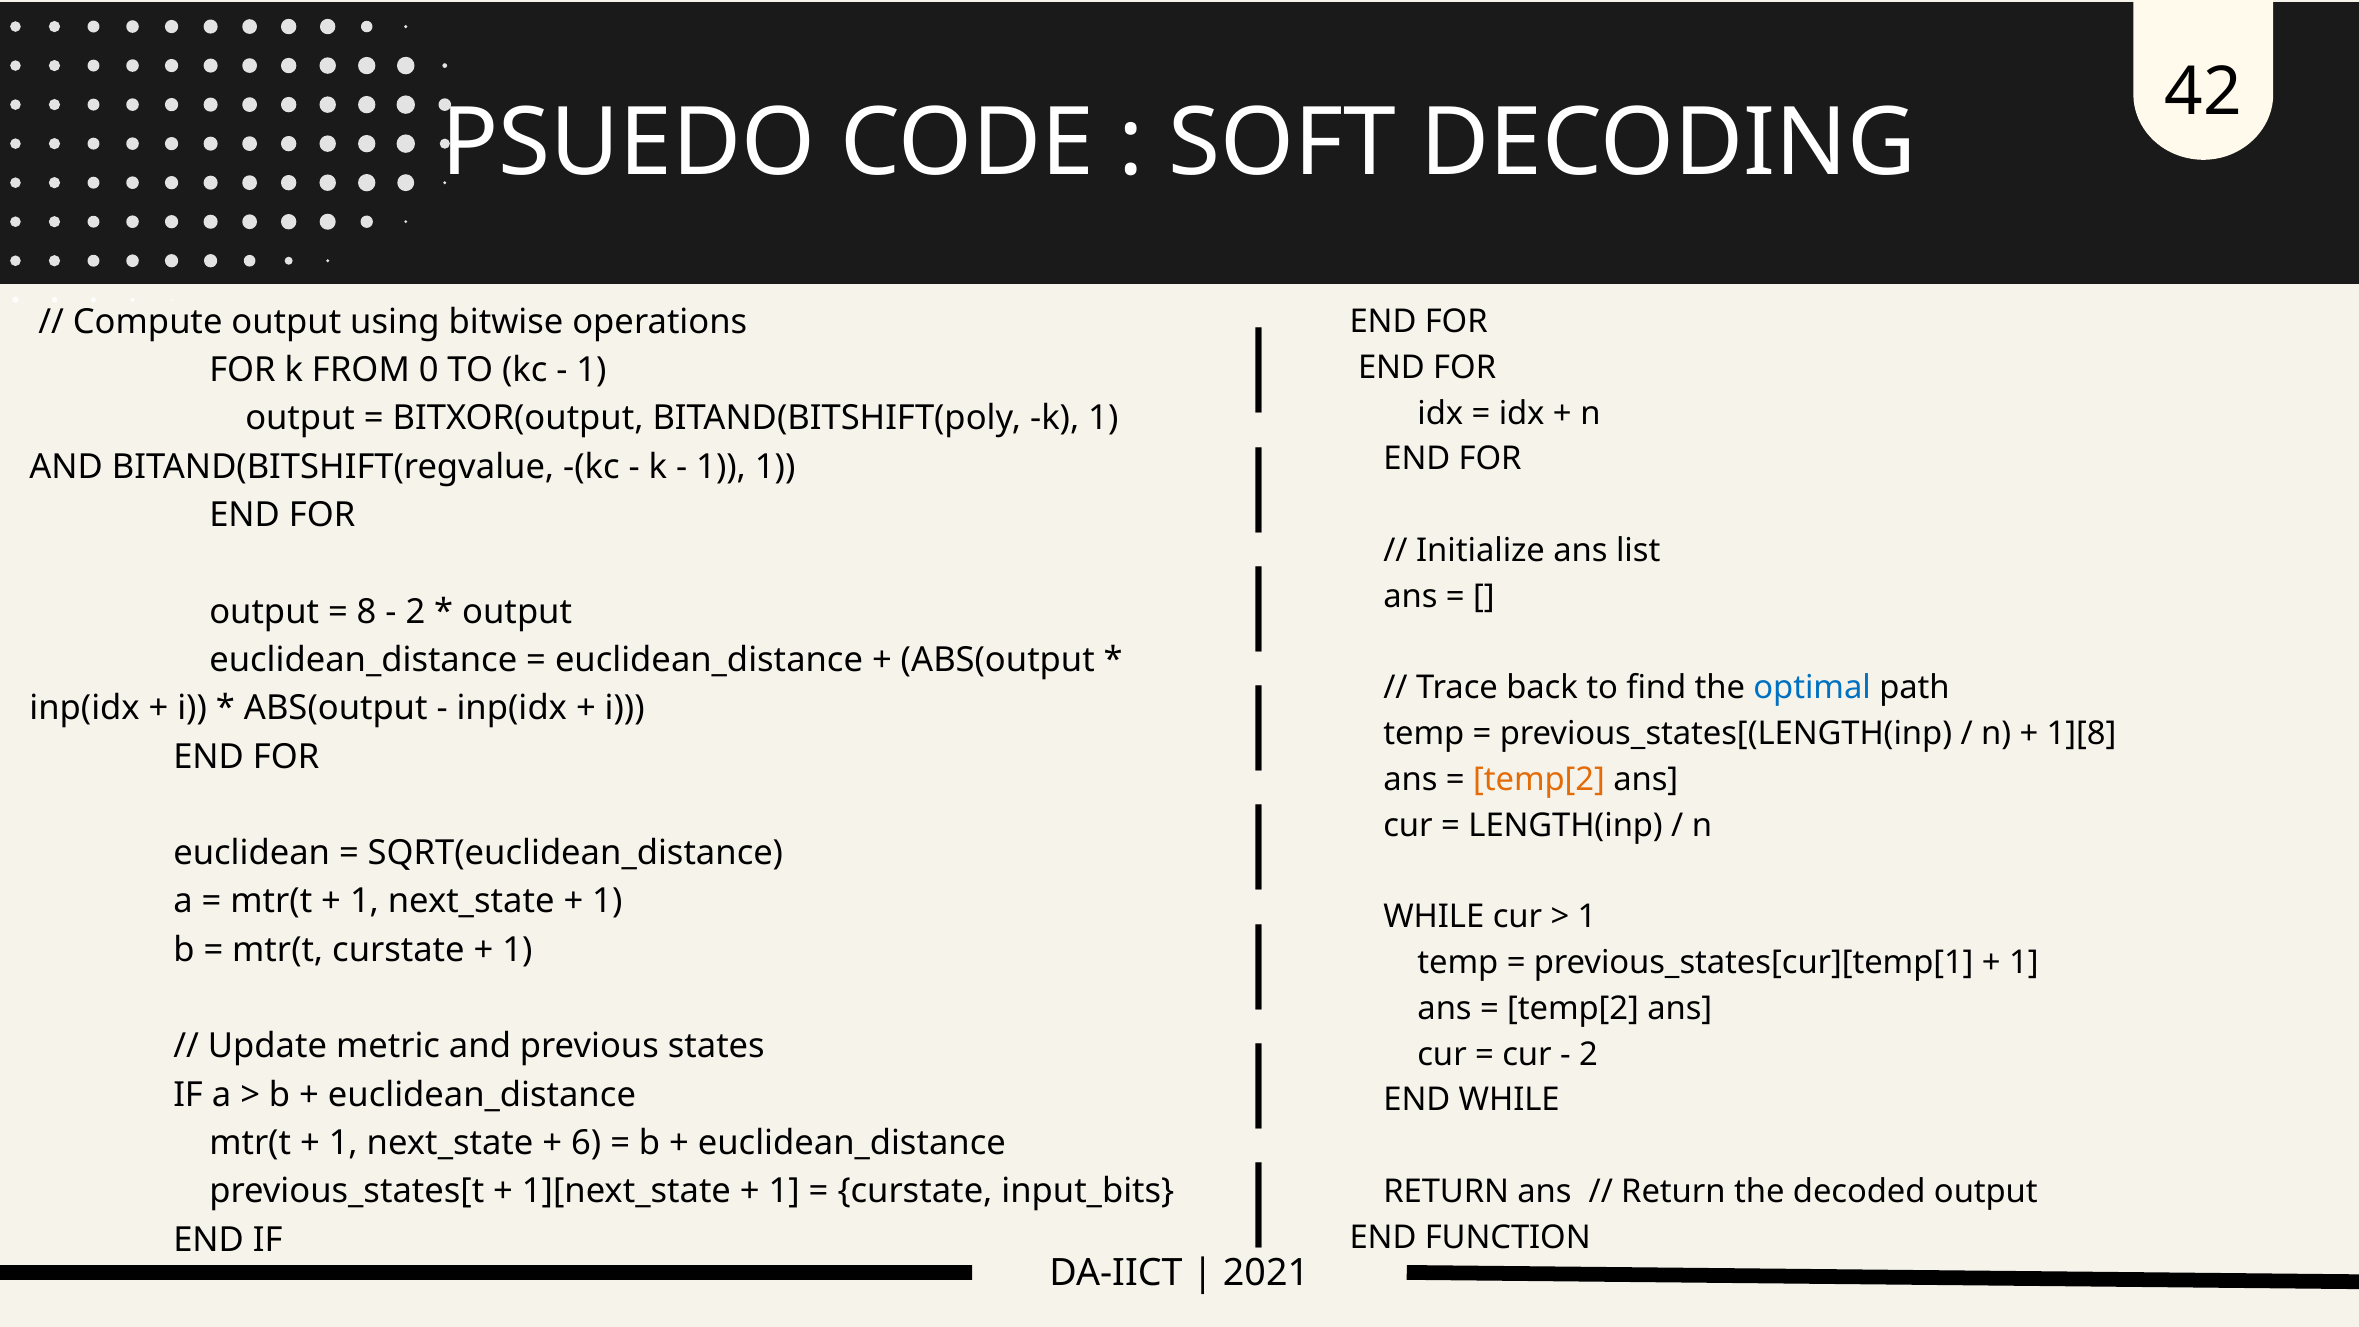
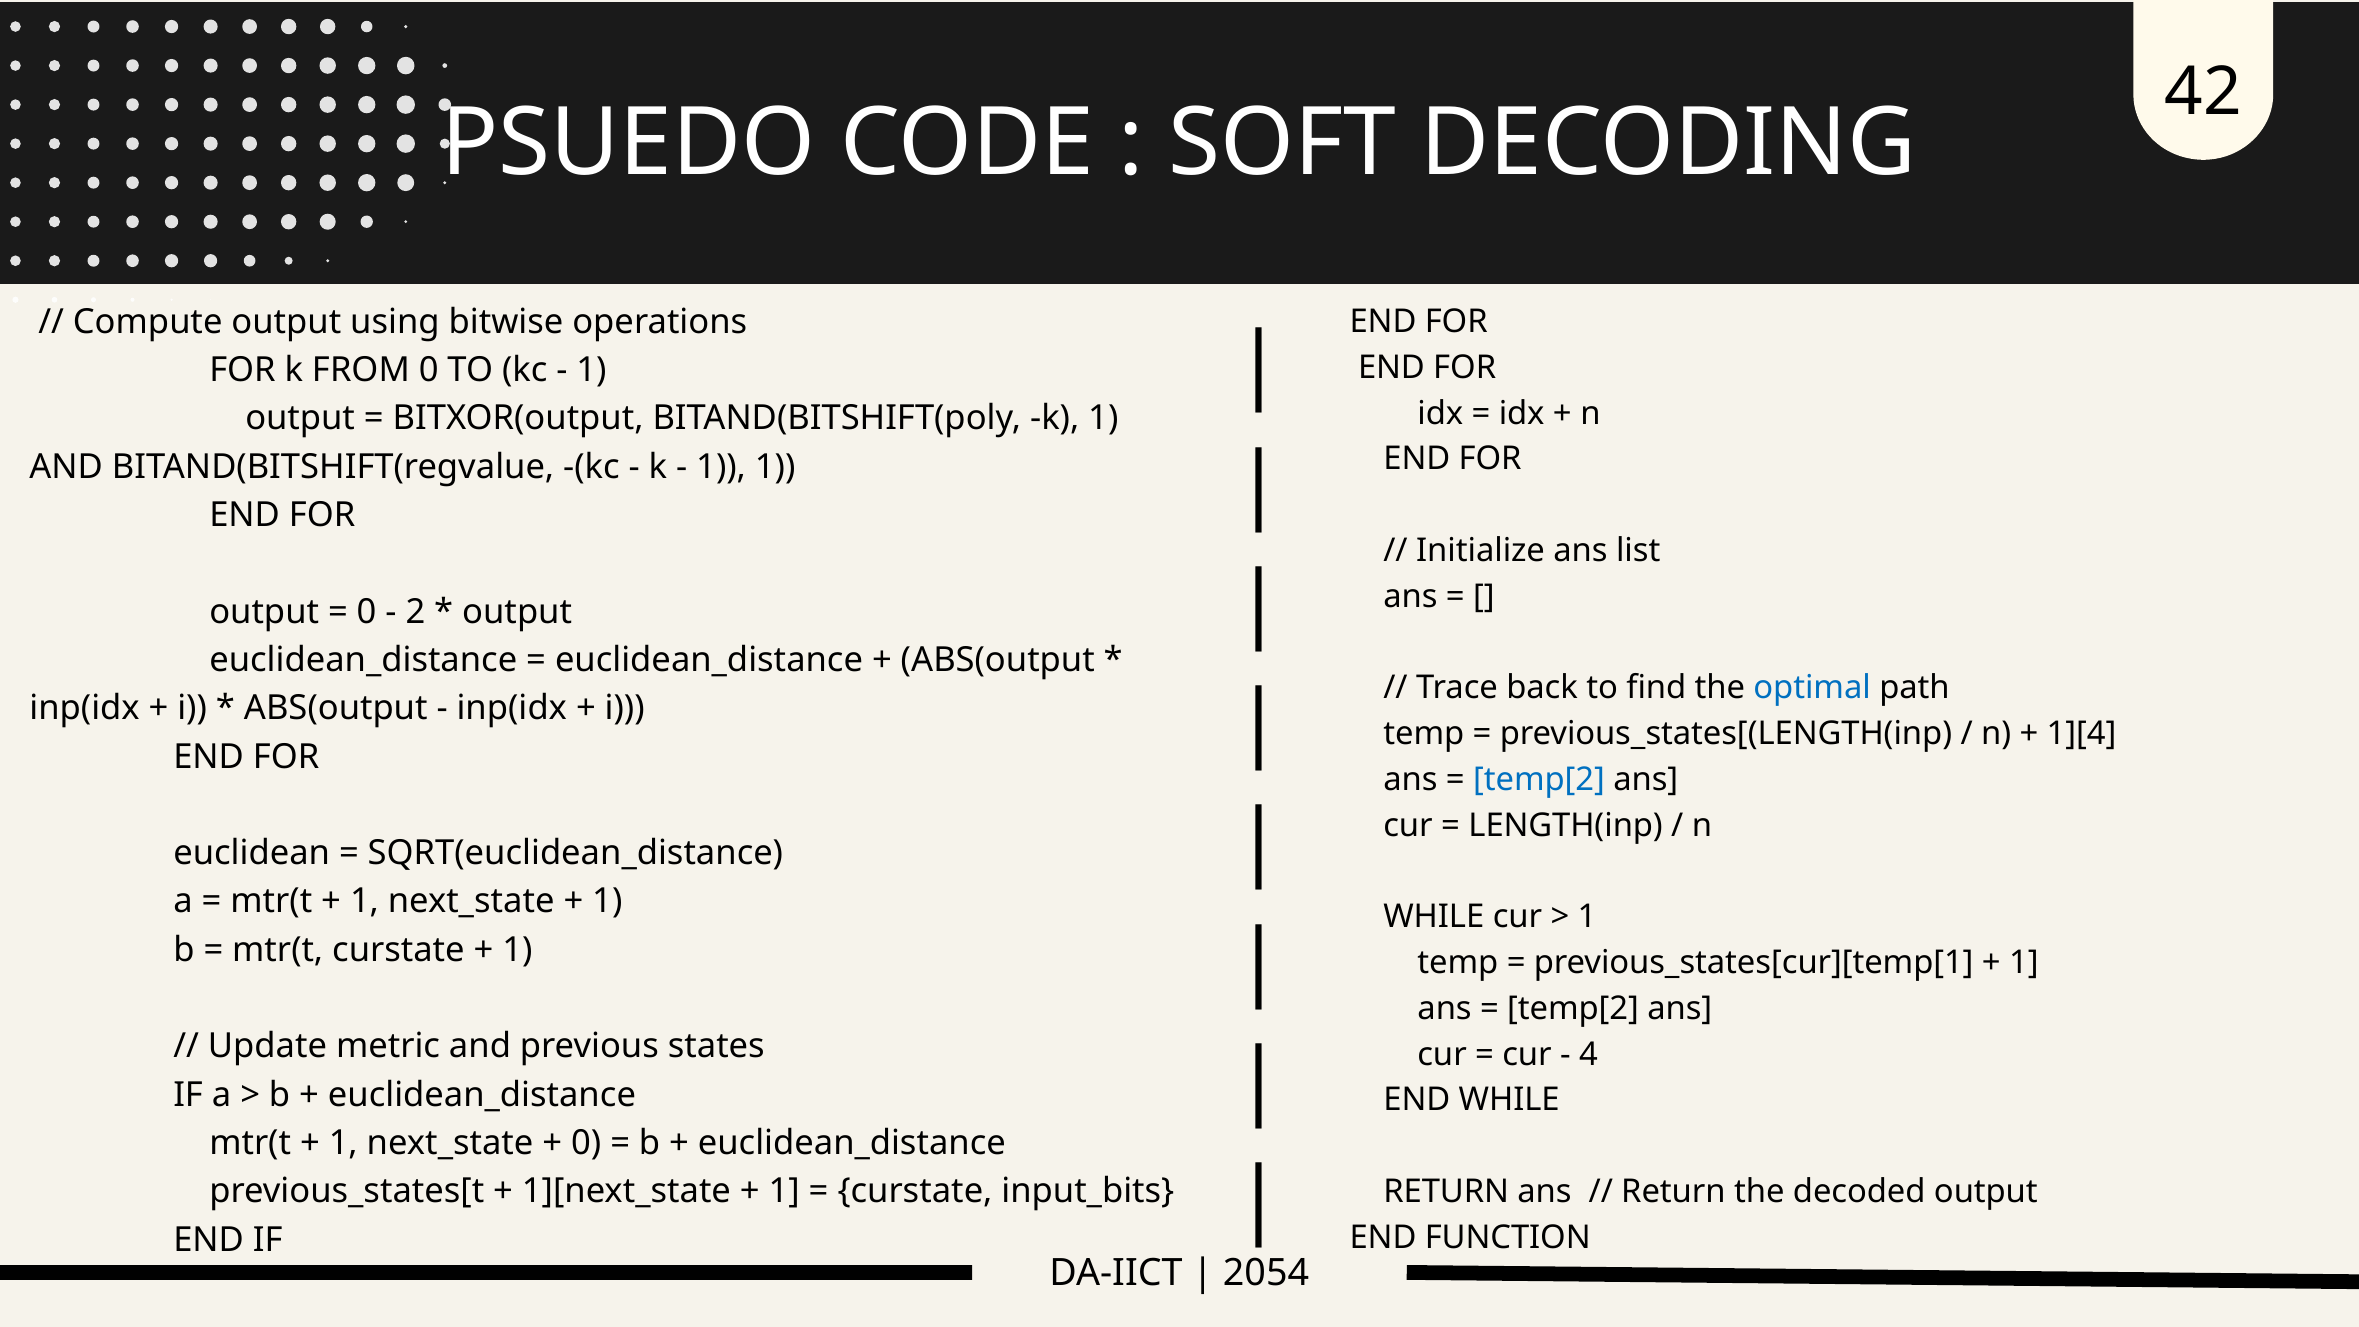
8: 8 -> 0 (367, 612)
1][8: 1][8 -> 1][4 (2082, 734)
temp[2 colour: orange -> blue (1539, 779)
2: 2 -> 4 (1588, 1054)
6: 6 -> 0 (586, 1143)
2021: 2021 -> 2054 (1266, 1273)
